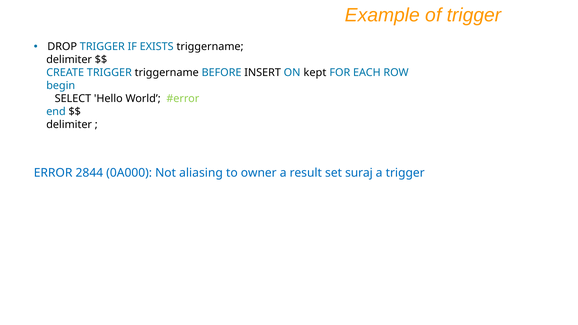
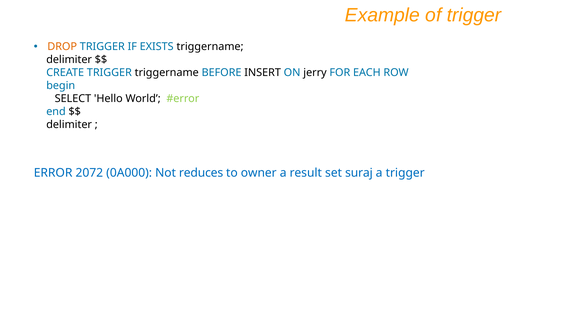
DROP colour: black -> orange (62, 47)
kept: kept -> jerry (315, 73)
2844: 2844 -> 2072 (89, 173)
aliasing: aliasing -> reduces (201, 173)
